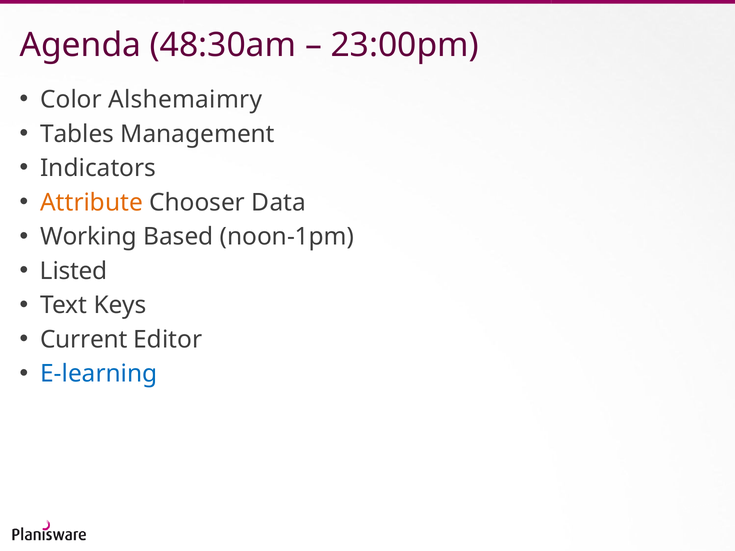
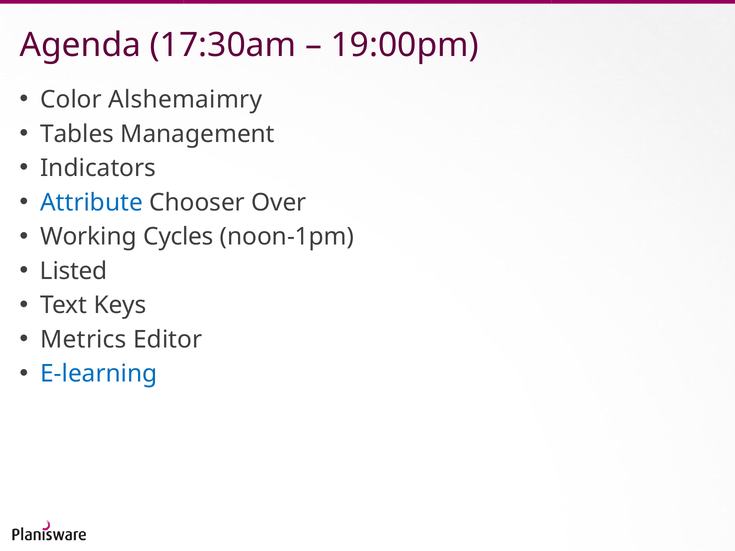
48:30am: 48:30am -> 17:30am (223, 45)
23:00pm: 23:00pm -> 19:00pm (405, 45)
Attribute colour: orange -> blue (92, 203)
Data: Data -> Over (279, 203)
Based: Based -> Cycles (178, 237)
Current: Current -> Metrics (84, 340)
